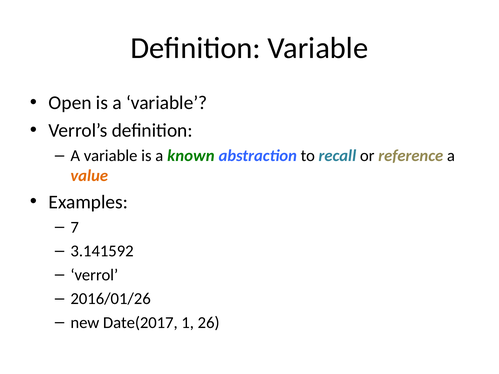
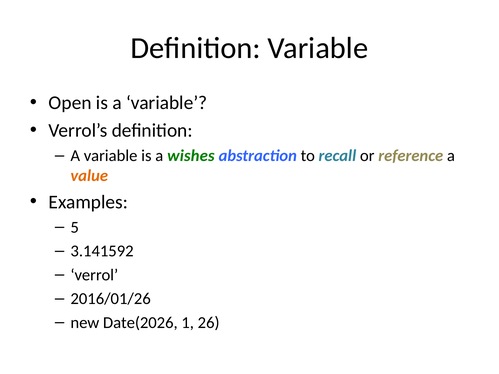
known: known -> wishes (191, 156)
7: 7 -> 5 (75, 227)
Date(2017: Date(2017 -> Date(2026 (140, 323)
